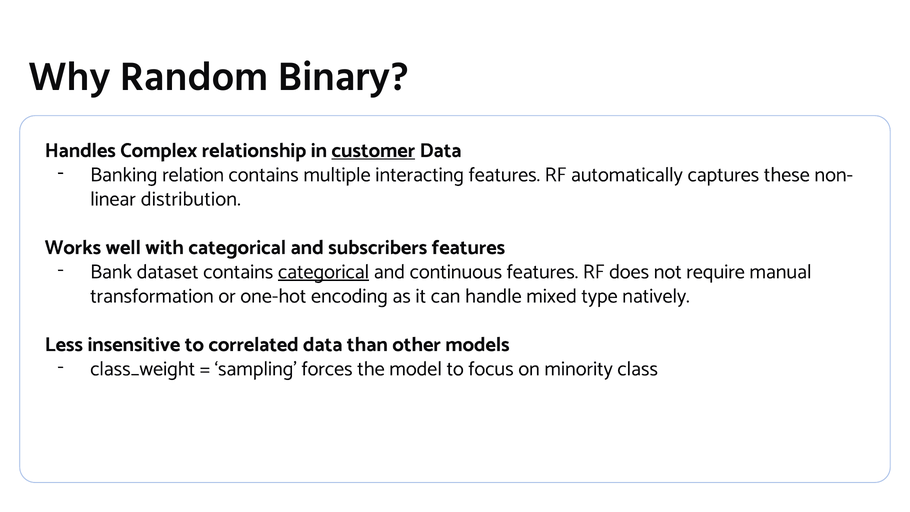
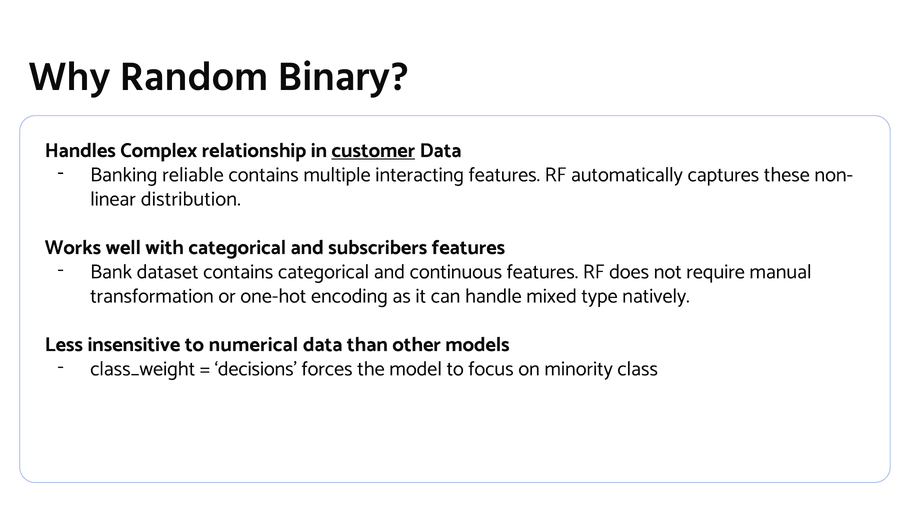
relation: relation -> reliable (193, 175)
categorical underline: present -> none (324, 272)
correlated: correlated -> numerical (253, 344)
sampling: sampling -> decisions (256, 369)
